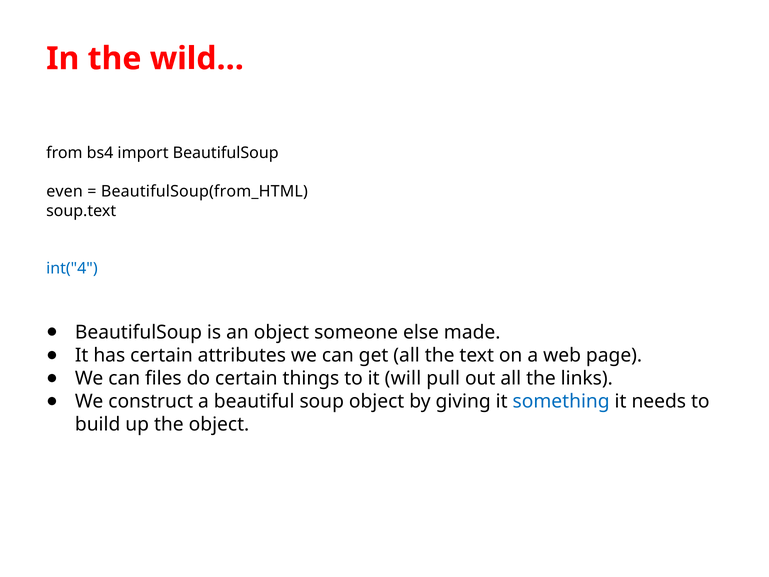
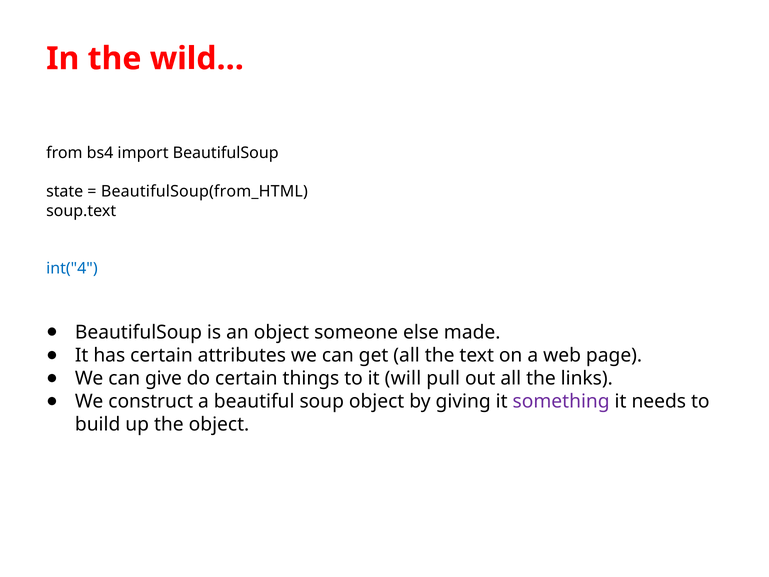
even: even -> state (65, 191)
files: files -> give (163, 378)
something colour: blue -> purple (561, 401)
